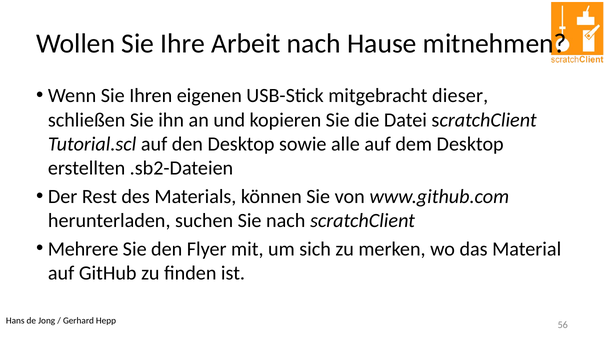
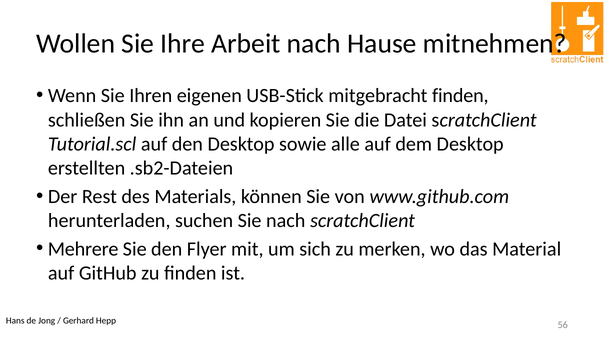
mitgebracht dieser: dieser -> finden (460, 96)
